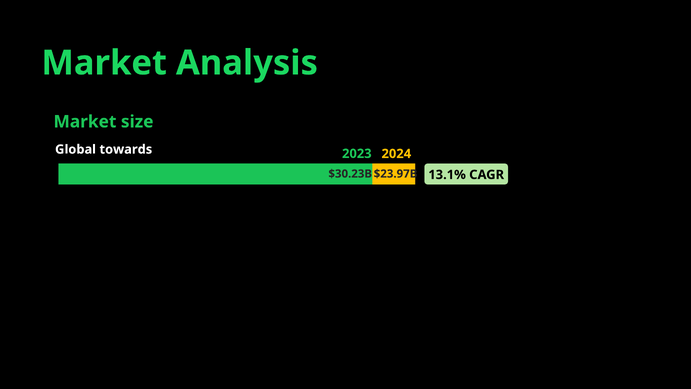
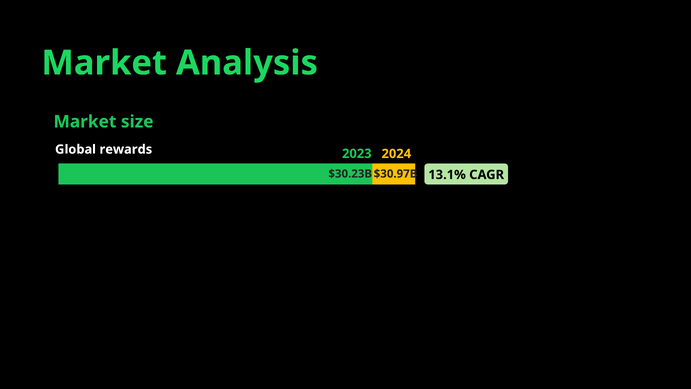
towards: towards -> rewards (126, 149)
$23.97B: $23.97B -> $30.97B (396, 174)
